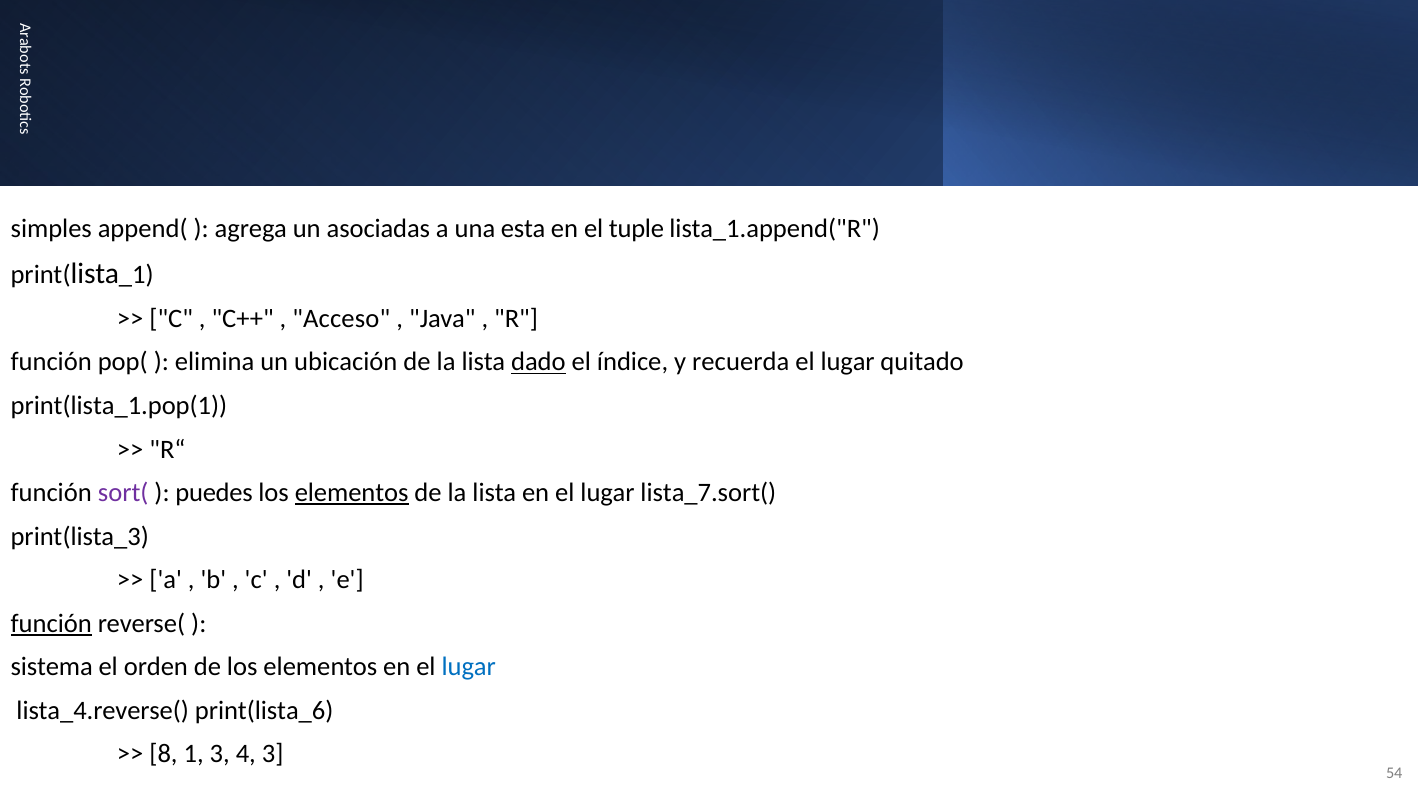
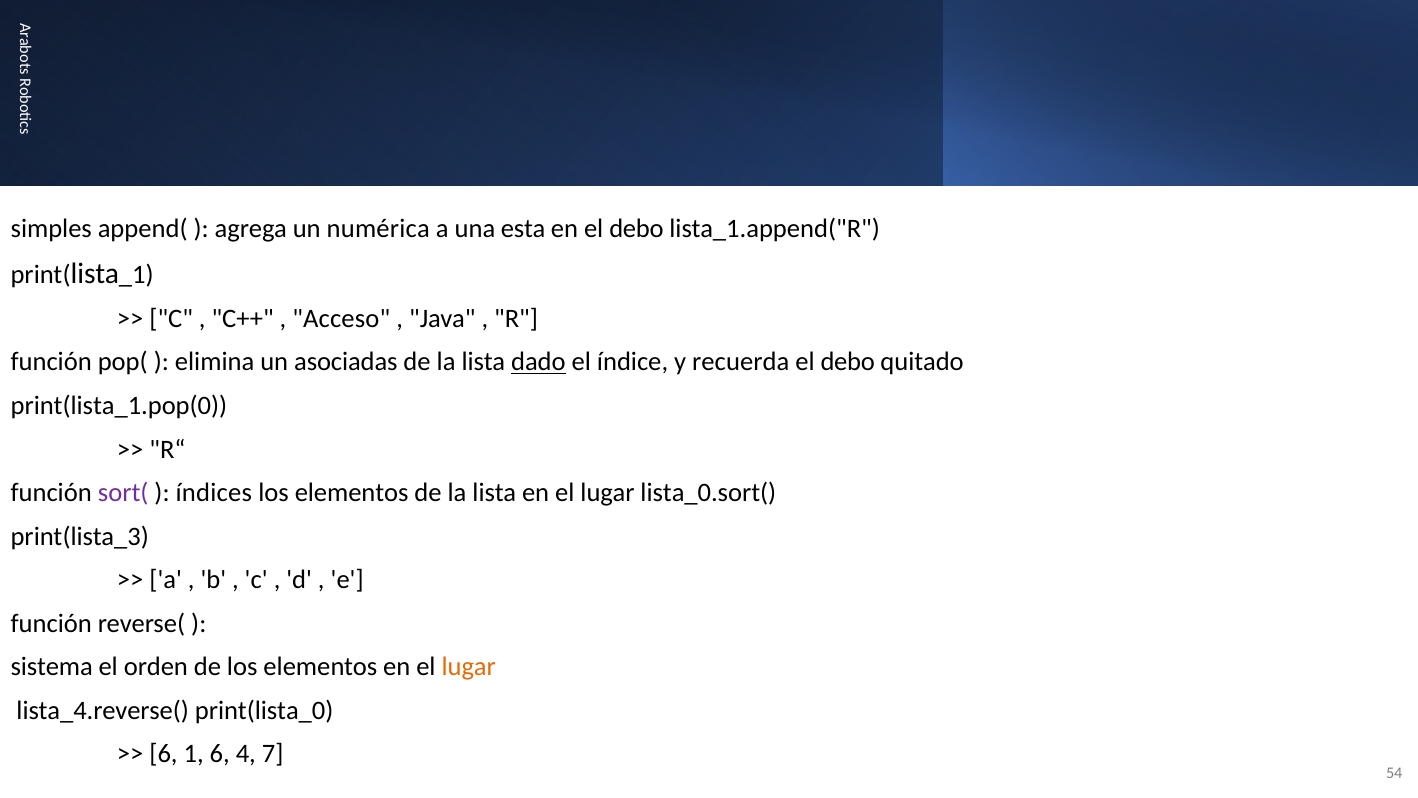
asociadas: asociadas -> numérica (378, 228)
en el tuple: tuple -> debo (636, 228)
ubicación: ubicación -> asociadas (346, 362)
lugar: lugar -> debo (848, 362)
print(lista_1.pop(1: print(lista_1.pop(1 -> print(lista_1.pop(0 (119, 406)
puedes: puedes -> índices (214, 493)
elementos underline: present -> none (352, 493)
lista_7.sort(: lista_7.sort( -> lista_0.sort( (708, 493)
función underline: present -> none (51, 623)
lugar colour: blue -> orange (469, 667)
print(lista_6: print(lista_6 -> print(lista_0 (264, 710)
8: 8 -> 6 (163, 754)
1 3: 3 -> 6 (220, 754)
4 3: 3 -> 7 (273, 754)
